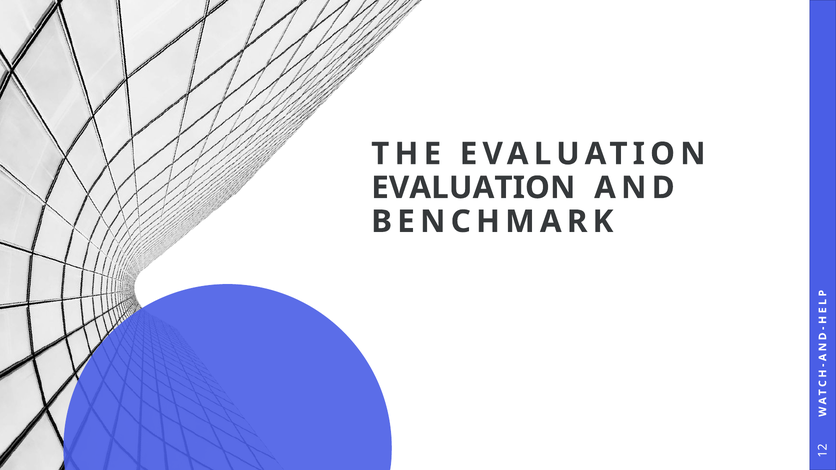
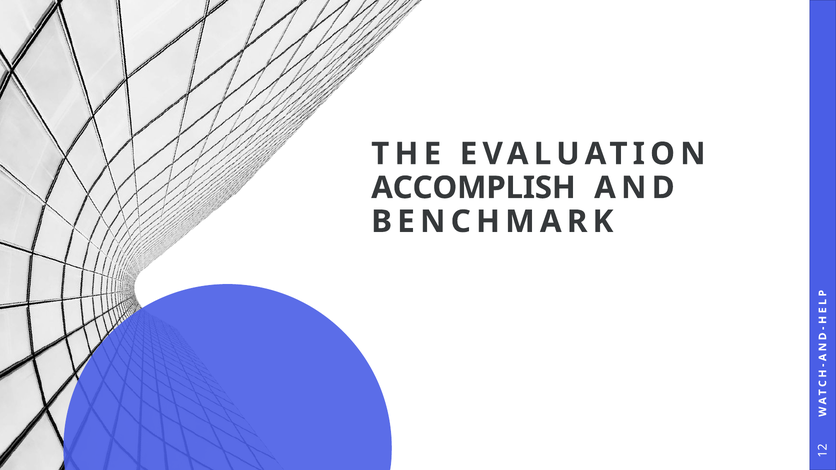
EVALUATION: EVALUATION -> ACCOMPLISH (473, 188)
